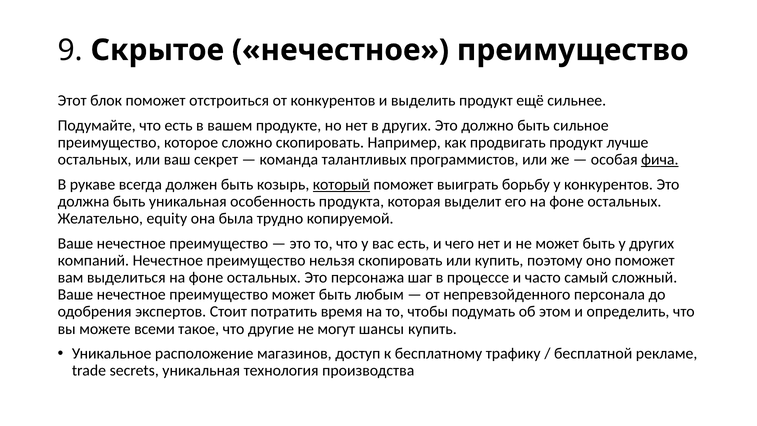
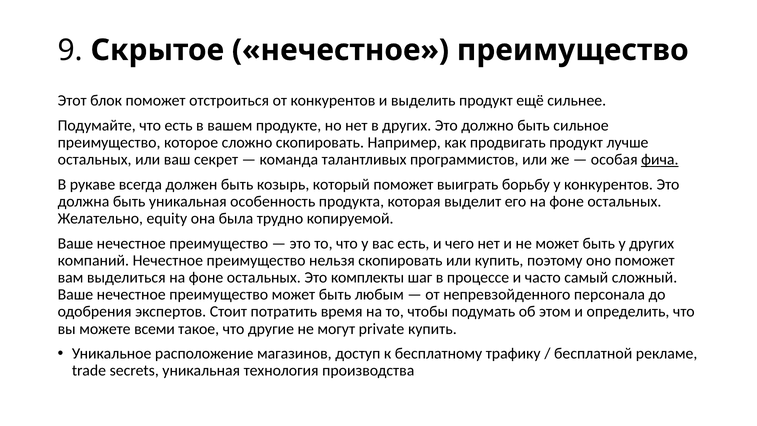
который underline: present -> none (341, 184)
персонажа: персонажа -> комплекты (368, 278)
шансы: шансы -> private (381, 329)
